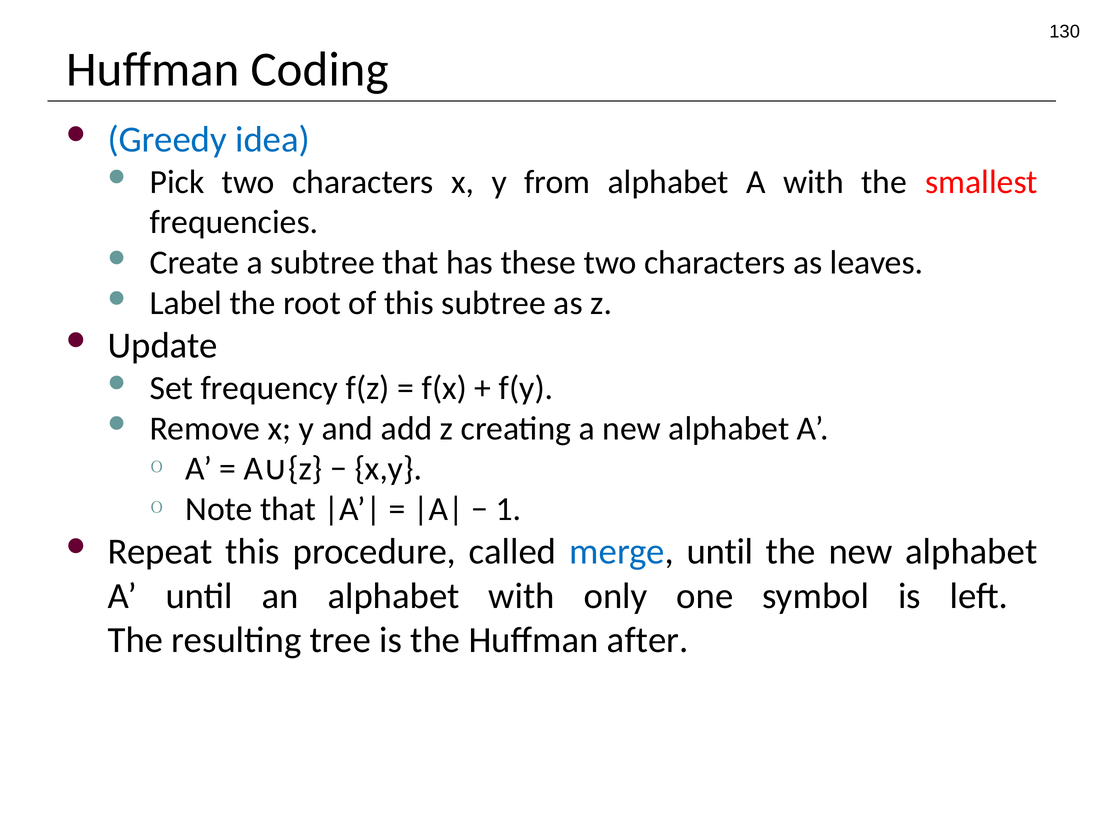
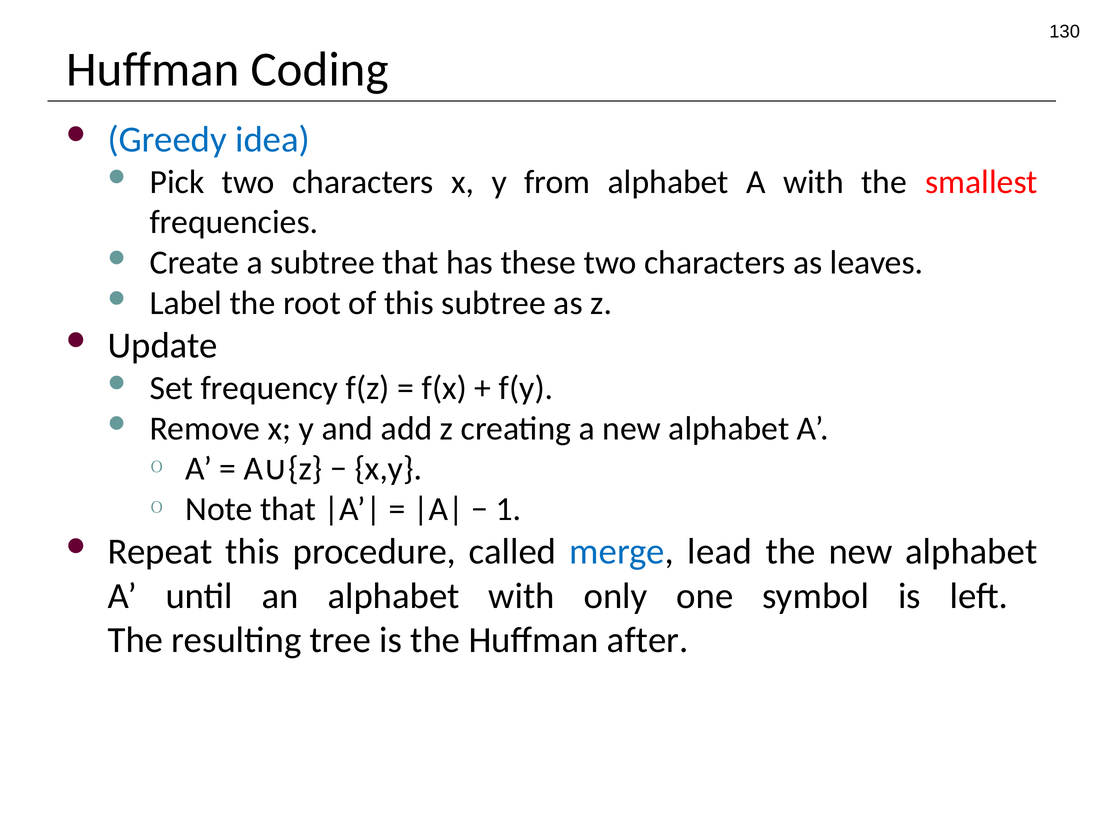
merge until: until -> lead (720, 552)
